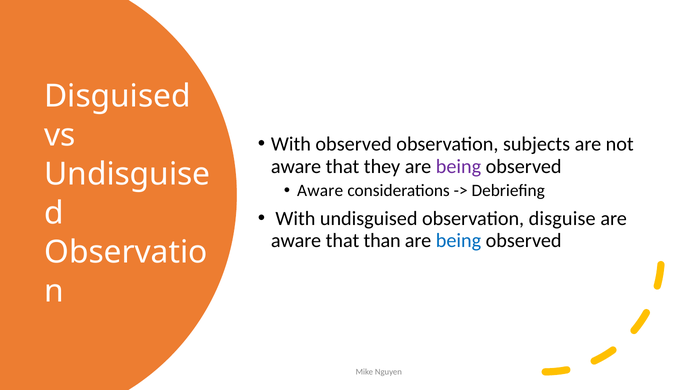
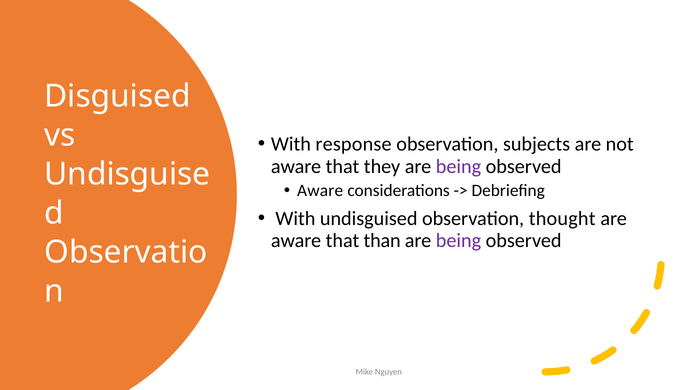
With observed: observed -> response (354, 144)
disguise: disguise -> thought (562, 218)
being colour: blue -> purple (459, 241)
